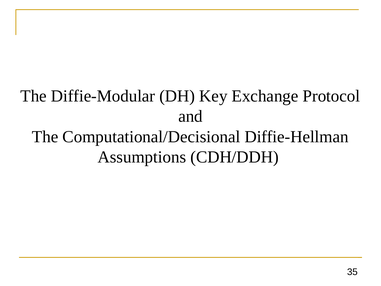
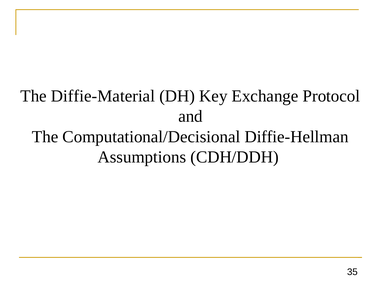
Diffie-Modular: Diffie-Modular -> Diffie-Material (103, 96)
